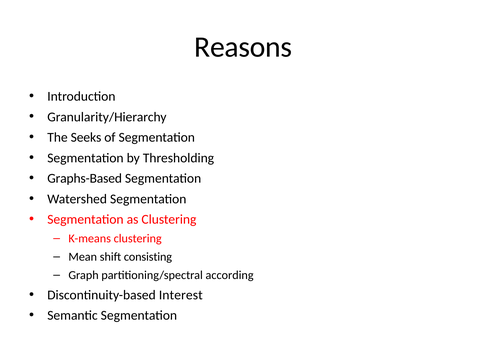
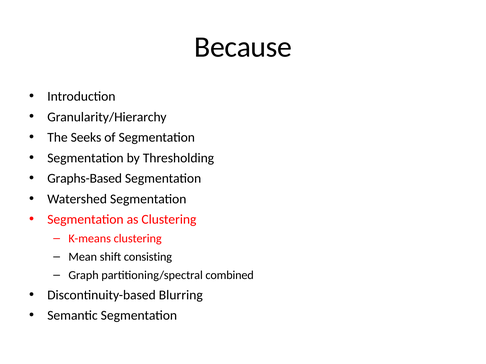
Reasons: Reasons -> Because (243, 47)
according: according -> combined (230, 276)
Interest: Interest -> Blurring (181, 295)
